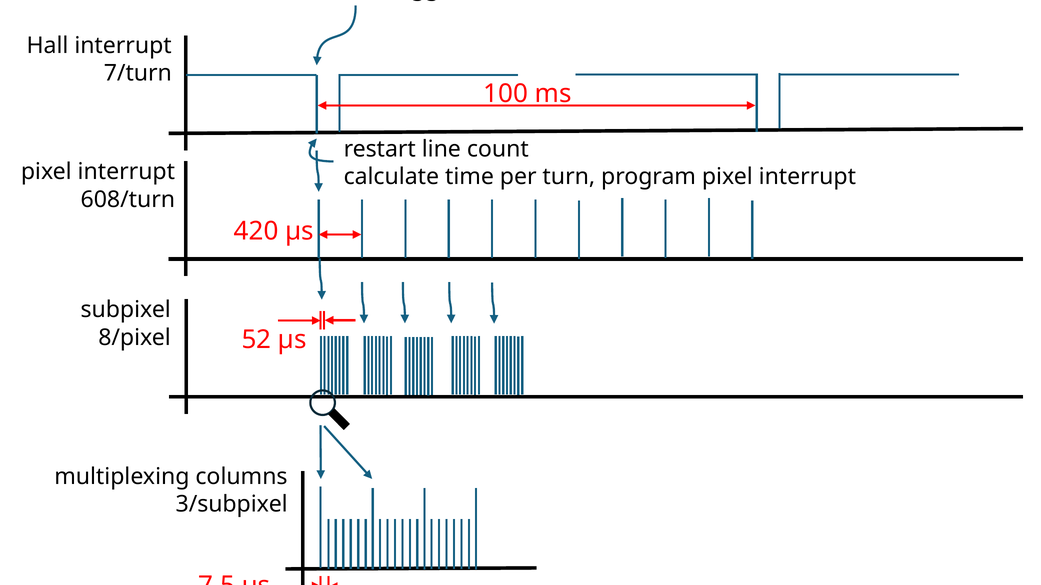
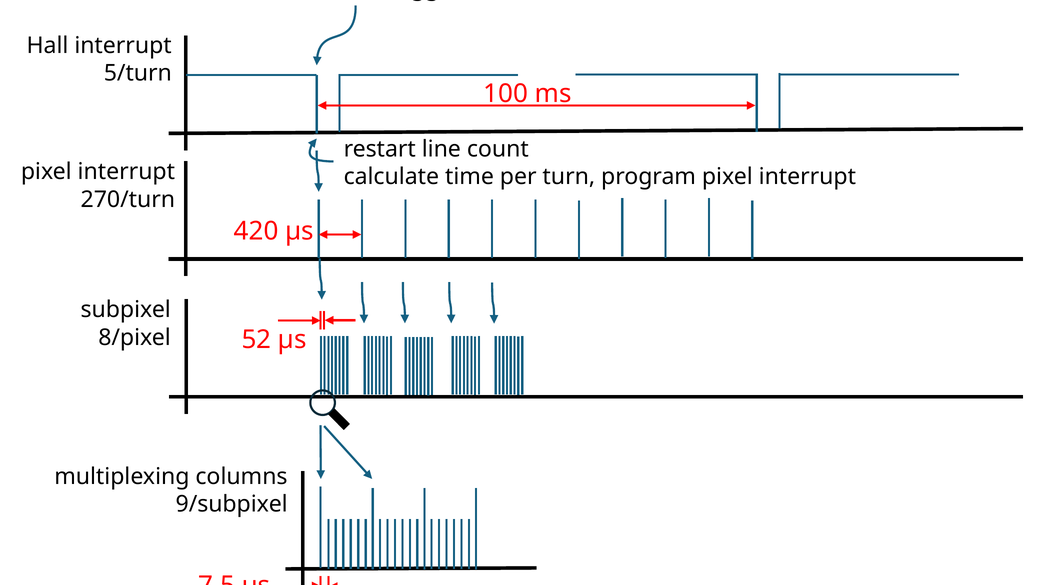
7/turn: 7/turn -> 5/turn (138, 73)
608/turn: 608/turn -> 270/turn (128, 200)
3/subpixel: 3/subpixel -> 9/subpixel (232, 505)
